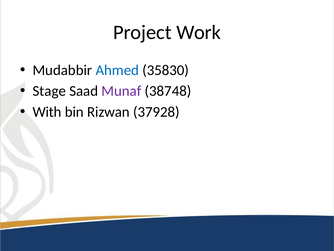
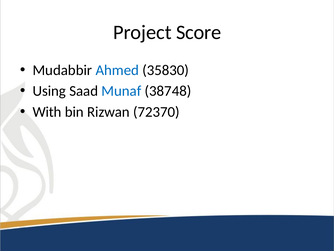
Work: Work -> Score (199, 32)
Stage: Stage -> Using (49, 91)
Munaf colour: purple -> blue (121, 91)
37928: 37928 -> 72370 (156, 112)
